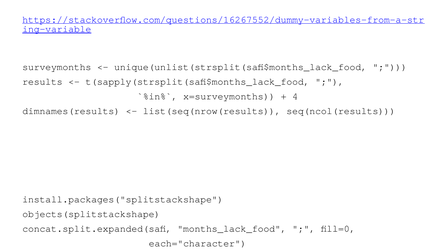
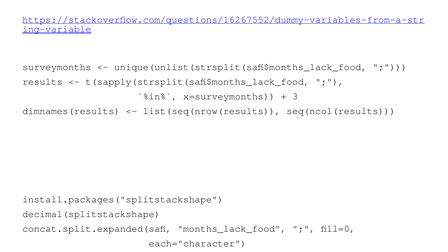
4: 4 -> 3 (295, 96)
objects(splitstackshape: objects(splitstackshape -> decimal(splitstackshape (91, 214)
